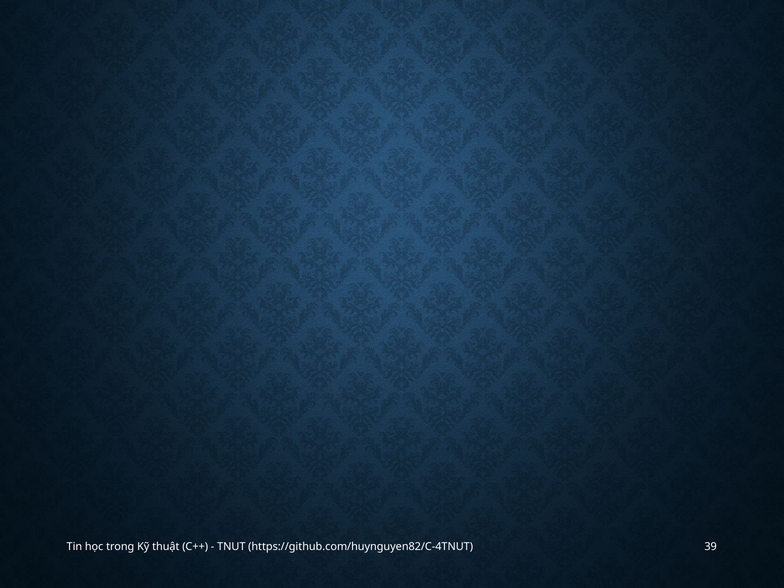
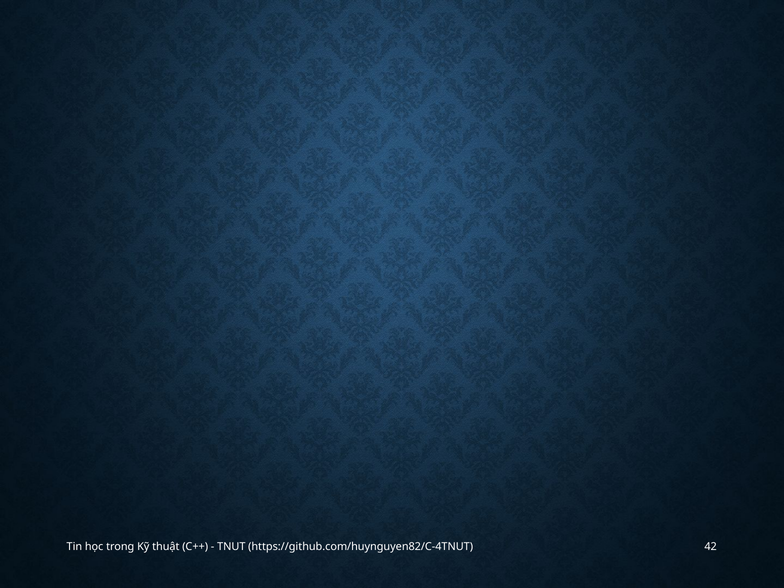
39: 39 -> 42 (711, 547)
